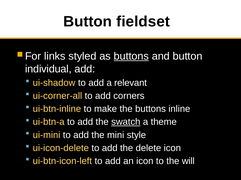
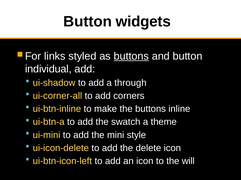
fieldset: fieldset -> widgets (143, 22)
relevant: relevant -> through (130, 83)
swatch underline: present -> none (126, 122)
